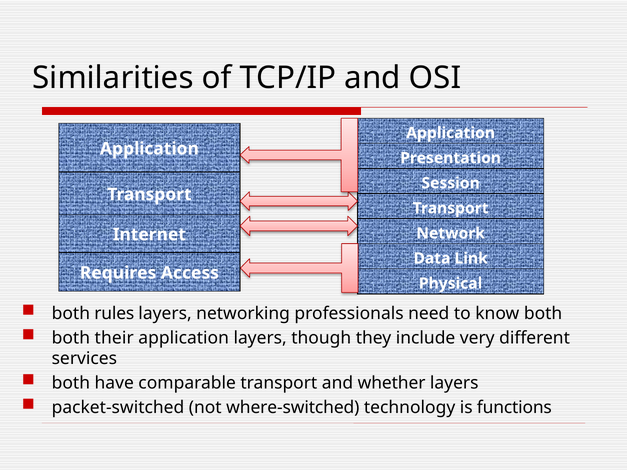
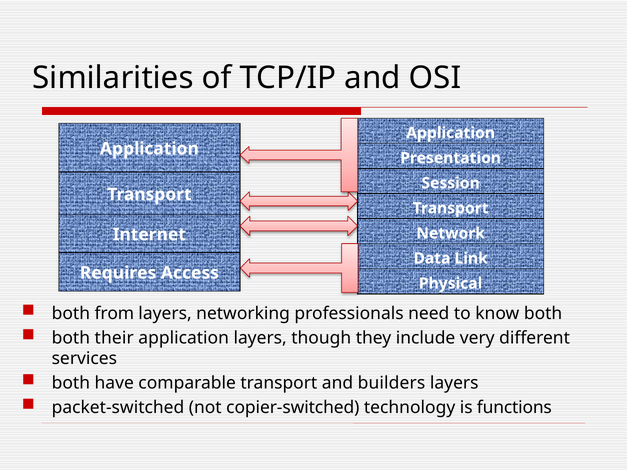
rules: rules -> from (114, 314)
whether: whether -> builders (391, 383)
where-switched: where-switched -> copier-switched (293, 408)
